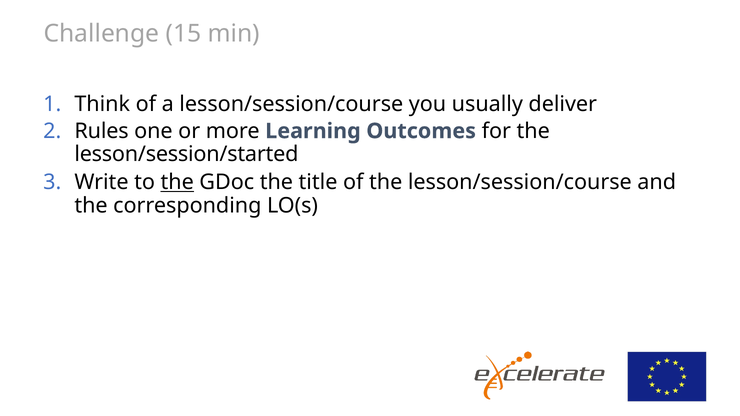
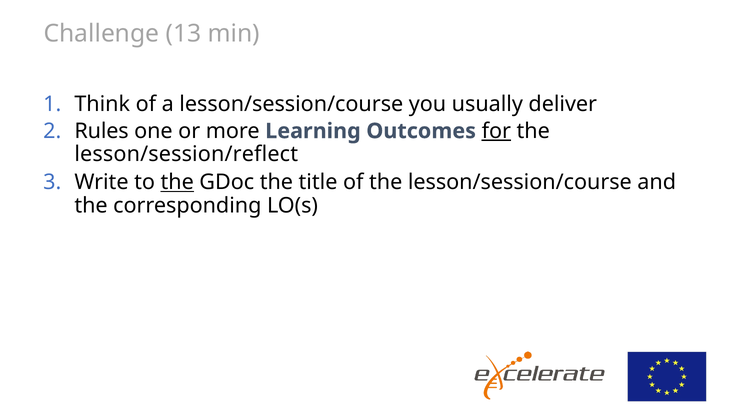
15: 15 -> 13 (184, 33)
for underline: none -> present (496, 131)
lesson/session/started: lesson/session/started -> lesson/session/reflect (186, 154)
